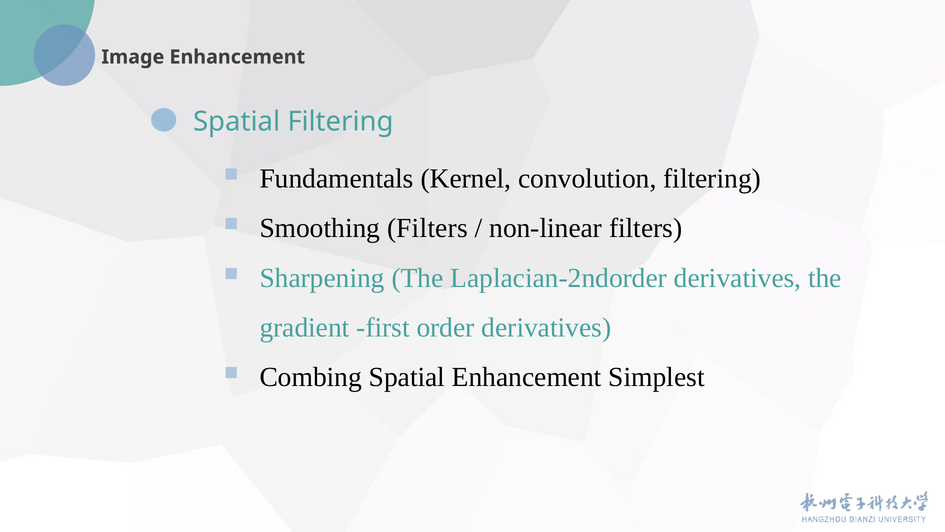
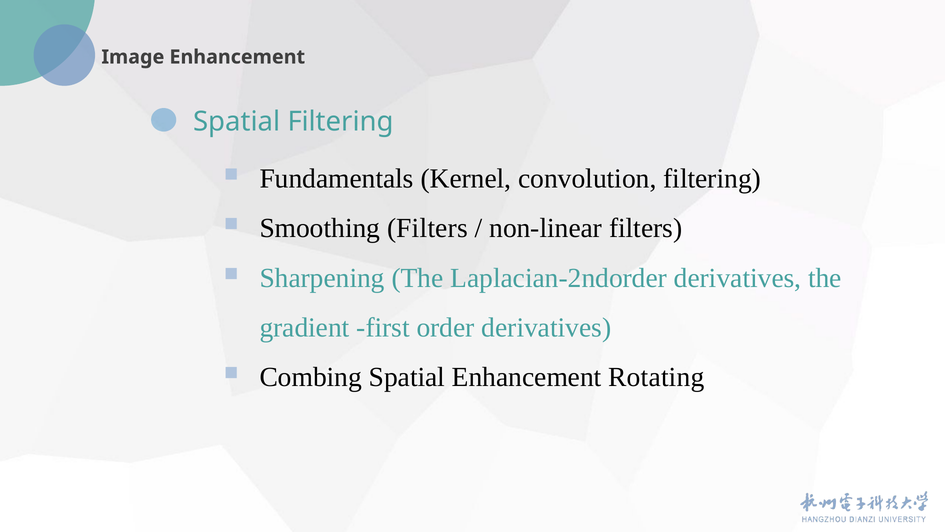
Simplest: Simplest -> Rotating (656, 377)
